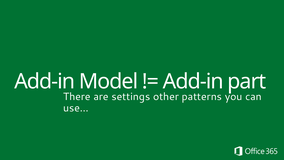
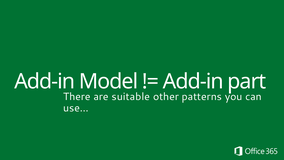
settings: settings -> suitable (131, 97)
